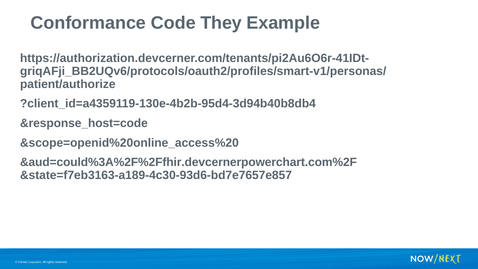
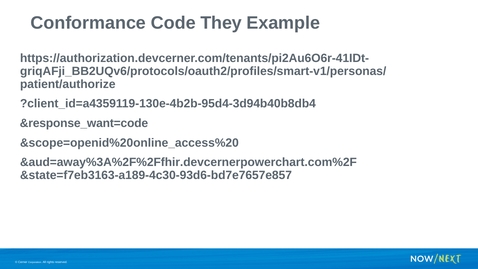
&response_host=code: &response_host=code -> &response_want=code (84, 123)
&aud=could%3A%2F%2Ffhir.devcernerpowerchart.com%2F: &aud=could%3A%2F%2Ffhir.devcernerpowerchart.com%2F -> &aud=away%3A%2F%2Ffhir.devcernerpowerchart.com%2F (188, 162)
